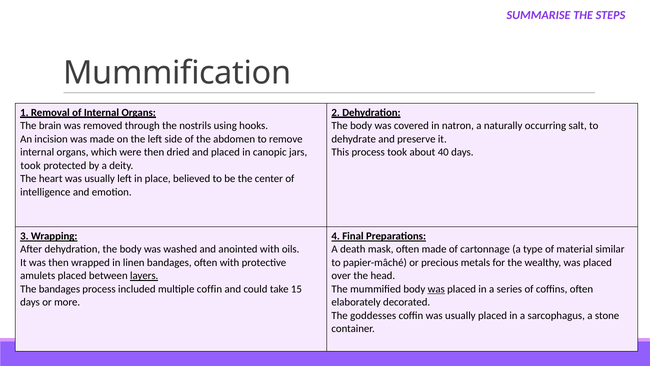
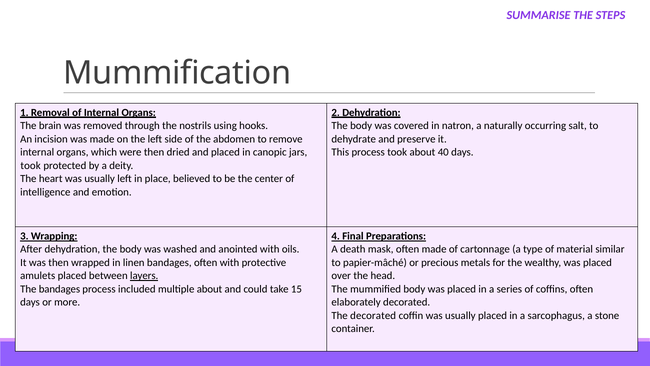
multiple coffin: coffin -> about (210, 289)
was underline: present -> none (436, 289)
The goddesses: goddesses -> decorated (373, 315)
